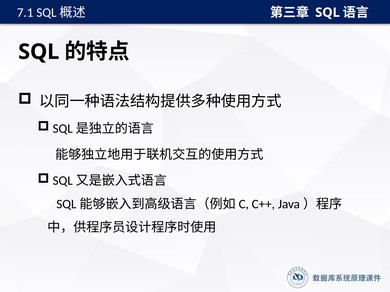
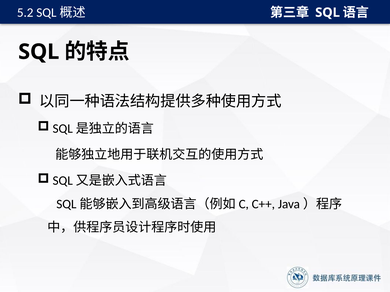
7.1: 7.1 -> 5.2 (25, 13)
